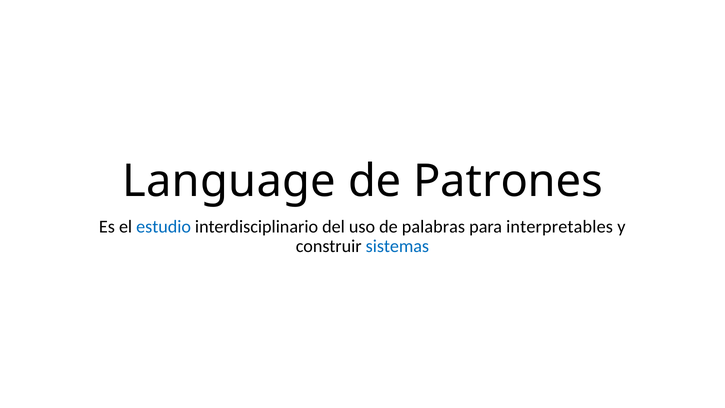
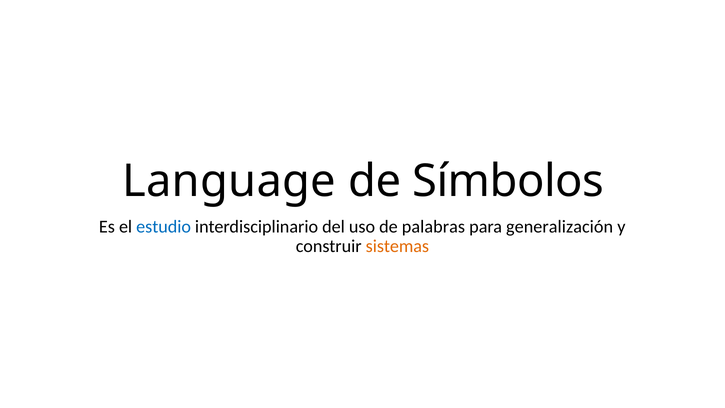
Patrones: Patrones -> Símbolos (508, 181)
interpretables: interpretables -> generalización (560, 227)
sistemas colour: blue -> orange (397, 246)
